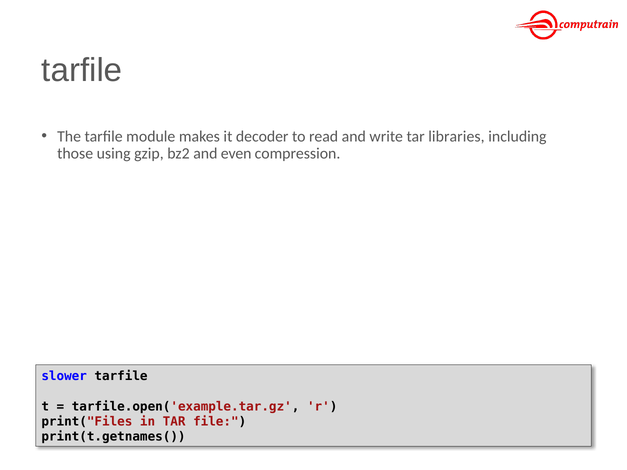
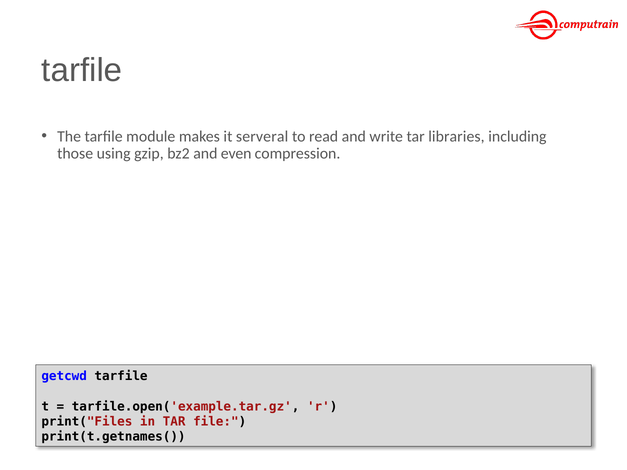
decoder: decoder -> serveral (262, 136)
slower: slower -> getcwd (64, 376)
